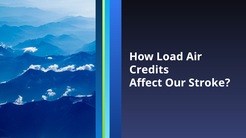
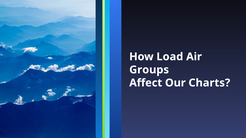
Credits: Credits -> Groups (149, 70)
Stroke: Stroke -> Charts (209, 83)
